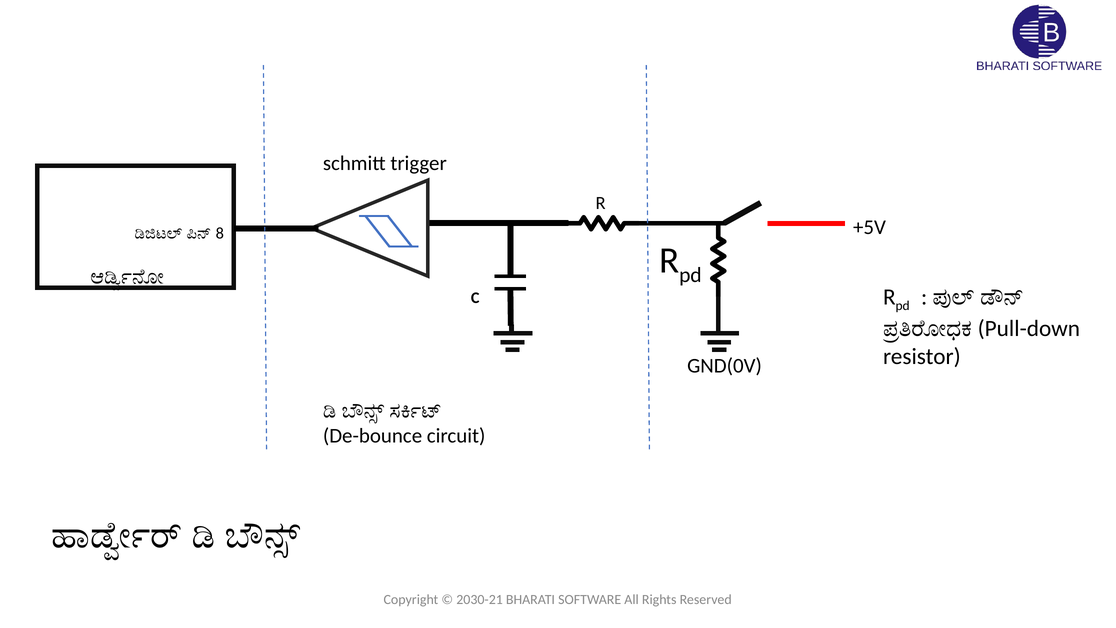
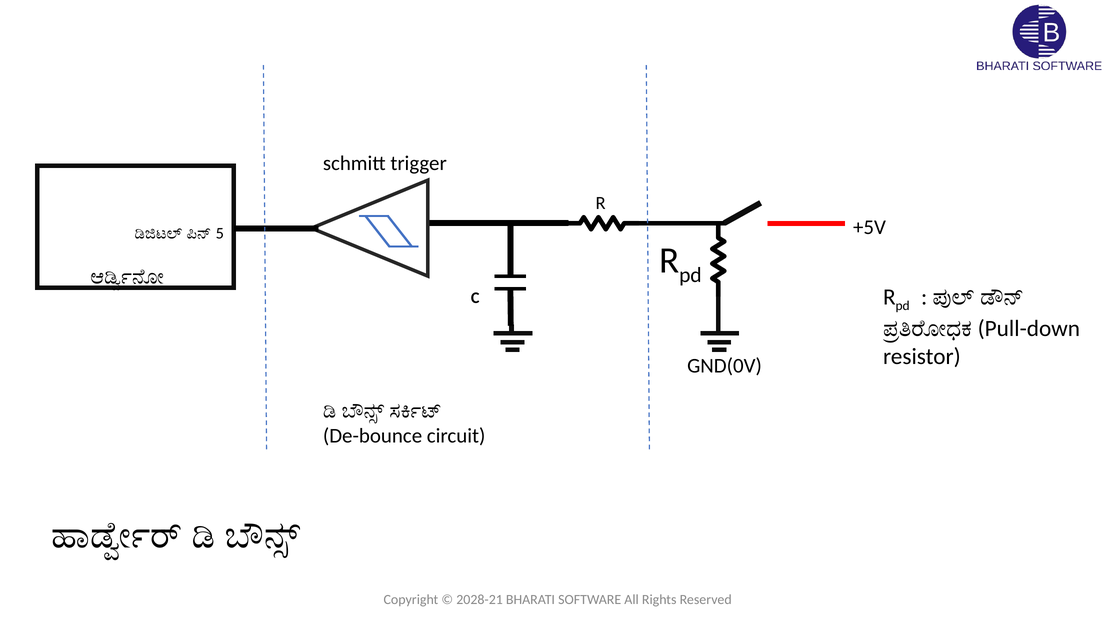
8: 8 -> 5 (220, 233)
2030-21: 2030-21 -> 2028-21 (480, 599)
